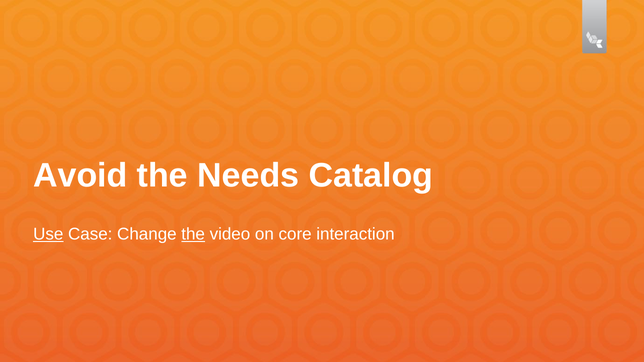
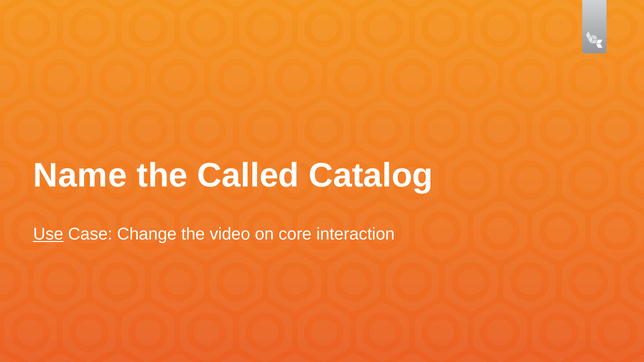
Avoid: Avoid -> Name (80, 175)
Needs: Needs -> Called (248, 175)
the underline: present -> none (193, 234)
